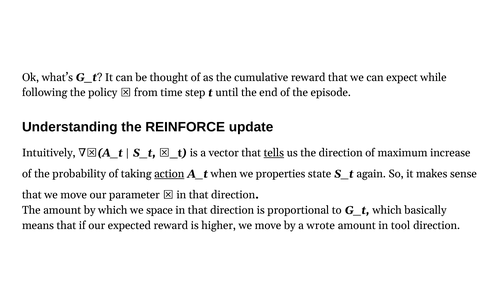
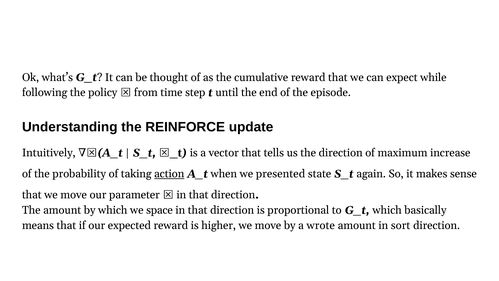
tells underline: present -> none (274, 153)
properties: properties -> presented (280, 174)
tool: tool -> sort (401, 225)
